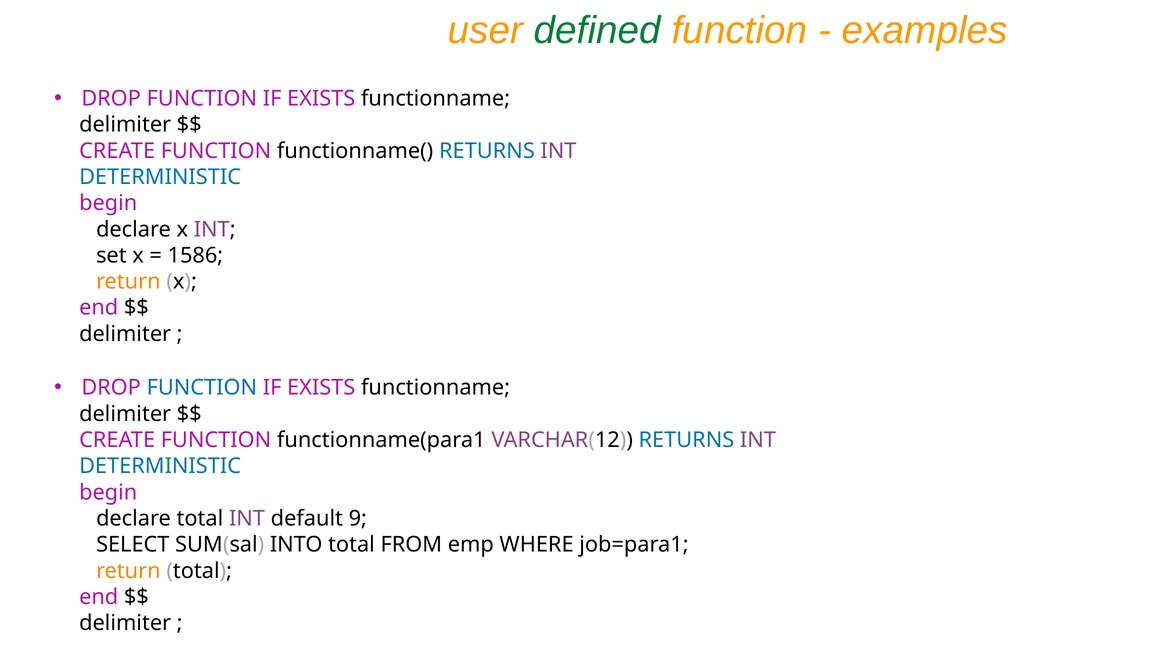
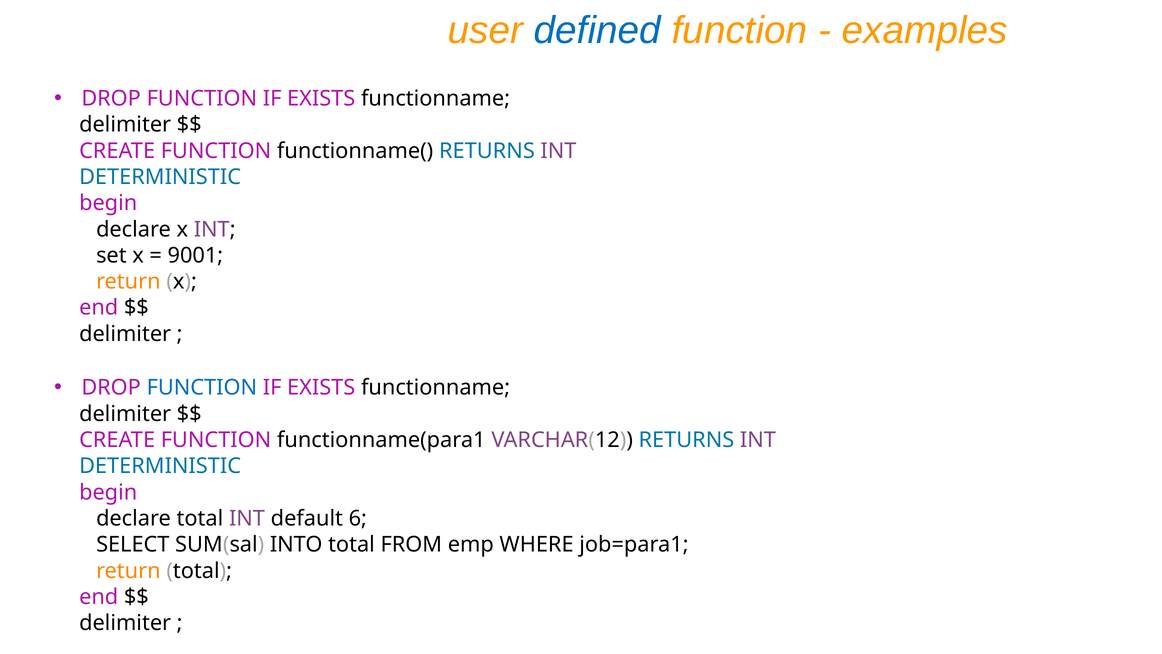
defined colour: green -> blue (597, 30)
1586: 1586 -> 9001 (195, 255)
9: 9 -> 6 (358, 518)
